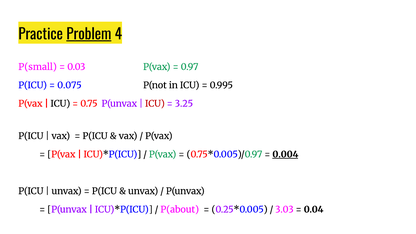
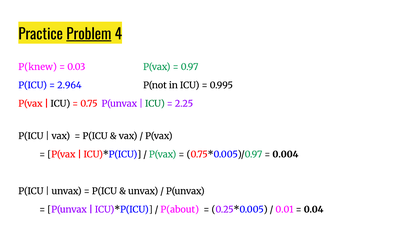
P(small: P(small -> P(knew (38, 67)
0.075: 0.075 -> 2.964 (69, 85)
ICU colour: red -> green (155, 104)
3.25: 3.25 -> 2.25 (184, 104)
0.004 underline: present -> none (285, 154)
3.03: 3.03 -> 0.01 (284, 210)
